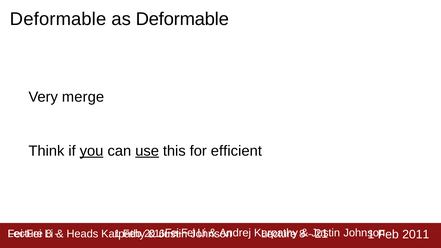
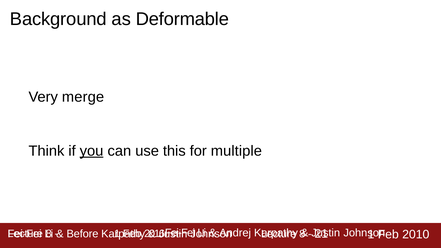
Deformable: Deformable -> Background (58, 19)
use underline: present -> none (147, 151)
efficient: efficient -> multiple (236, 151)
Heads: Heads -> Before (82, 234)
2011: 2011 -> 2010 (416, 235)
